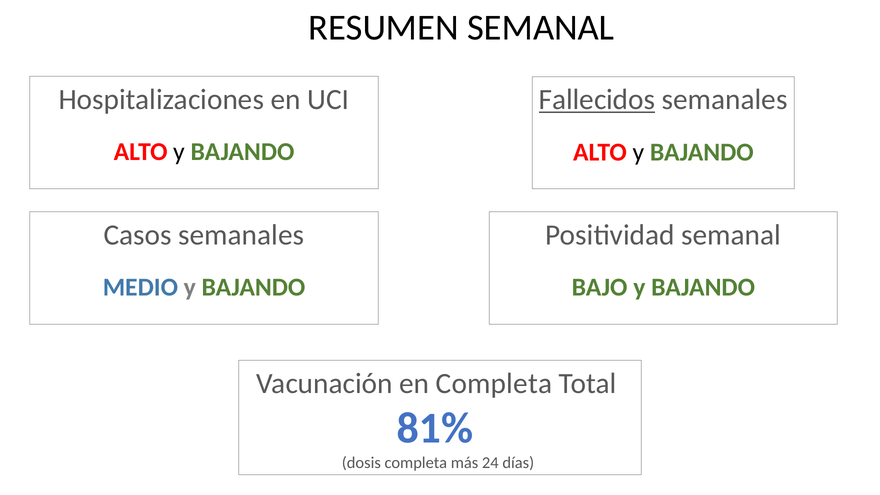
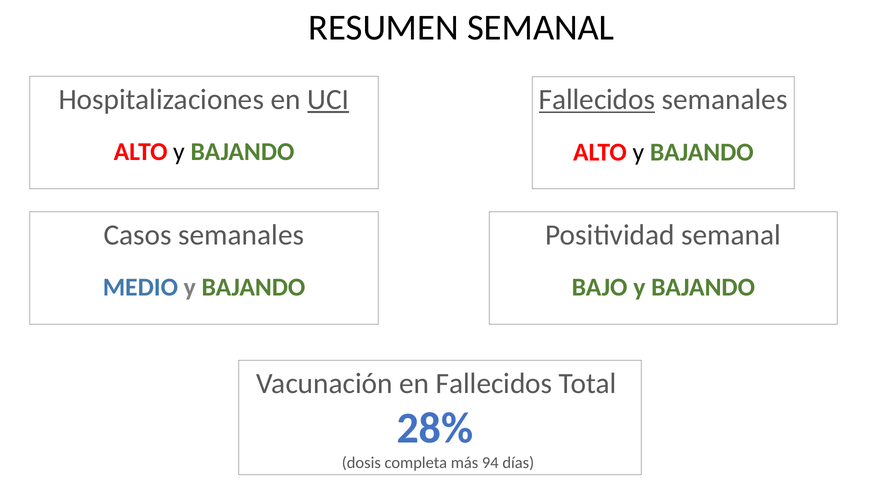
UCI underline: none -> present (328, 99)
en Completa: Completa -> Fallecidos (494, 383)
81%: 81% -> 28% (435, 428)
24: 24 -> 94 (490, 463)
